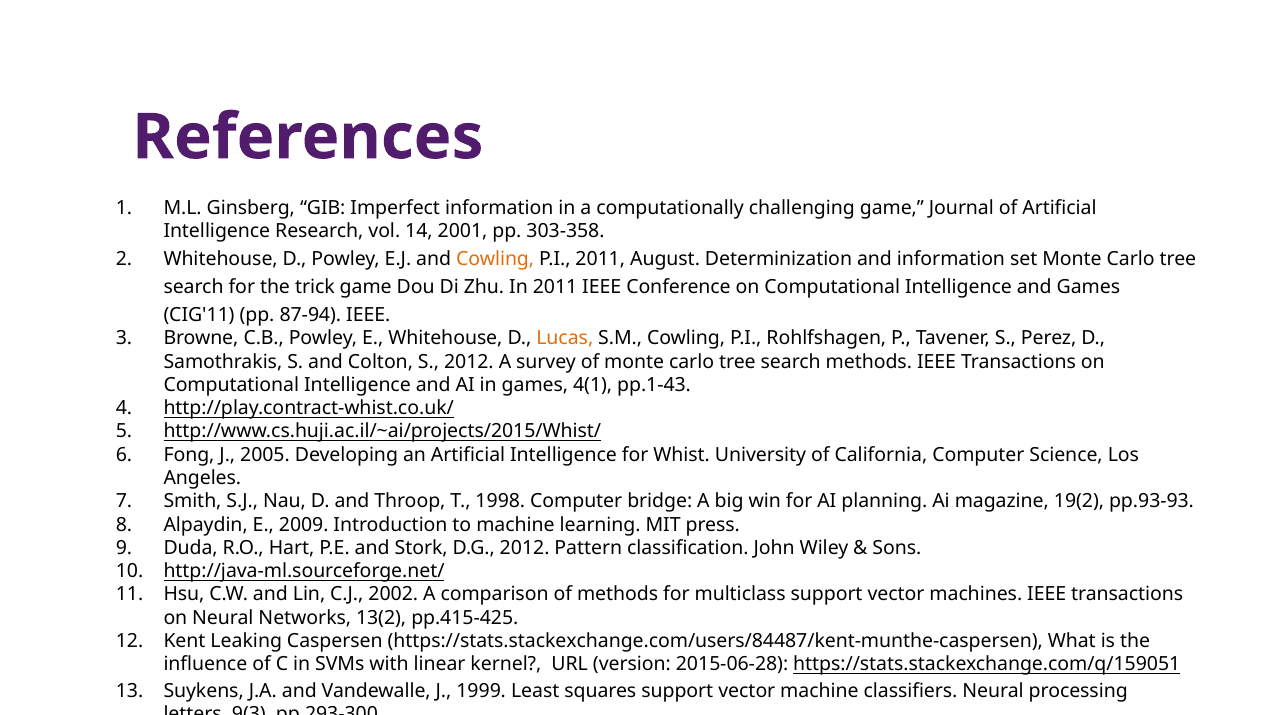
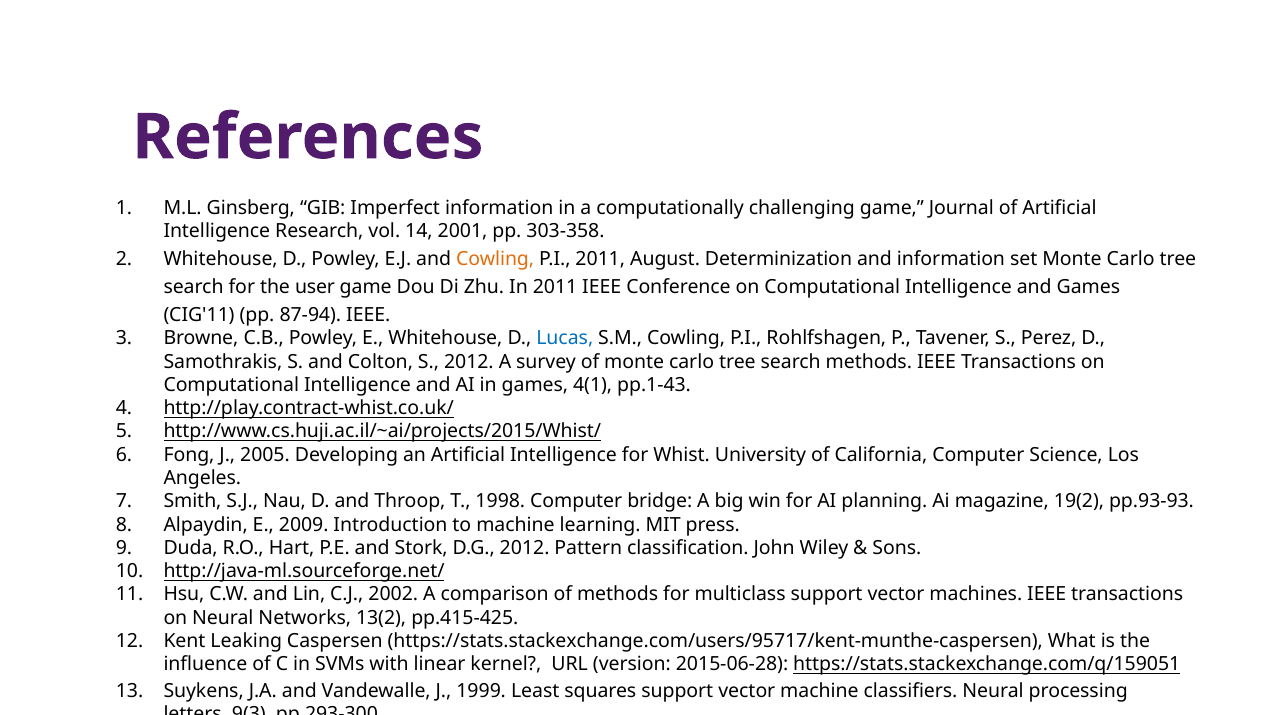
trick: trick -> user (315, 287)
Lucas colour: orange -> blue (565, 339)
https://stats.stackexchange.com/users/84487/kent-munthe-caspersen: https://stats.stackexchange.com/users/84487/kent-munthe-caspersen -> https://stats.stackexchange.com/users/95717/kent-munthe-caspersen (715, 641)
